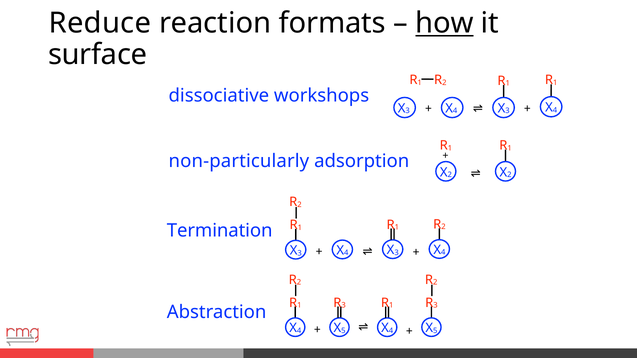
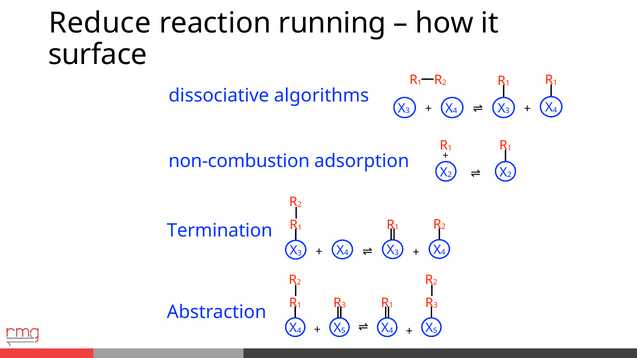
formats: formats -> running (332, 23)
how underline: present -> none (444, 23)
workshops: workshops -> algorithms (322, 96)
non-particularly: non-particularly -> non-combustion (239, 161)
